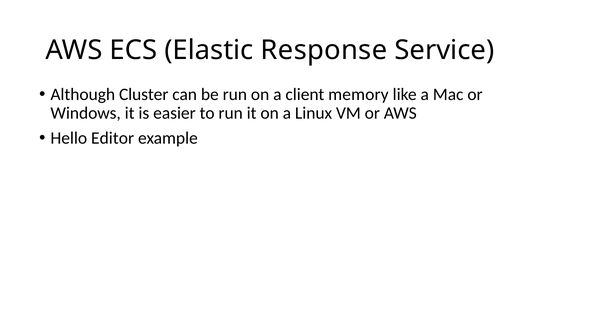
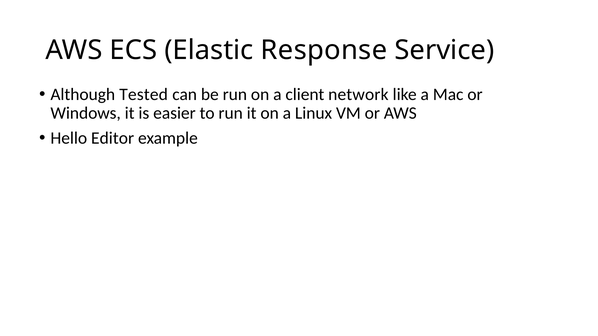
Cluster: Cluster -> Tested (144, 94)
memory: memory -> network (358, 94)
